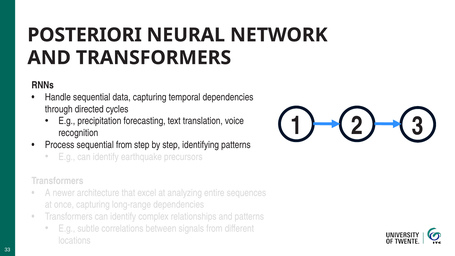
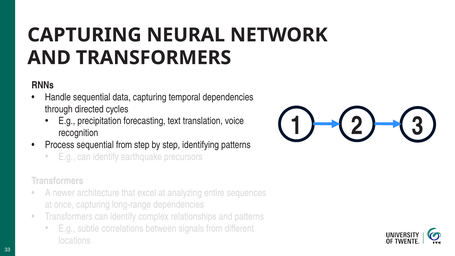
POSTERIORI: POSTERIORI -> CAPTURING (84, 35)
